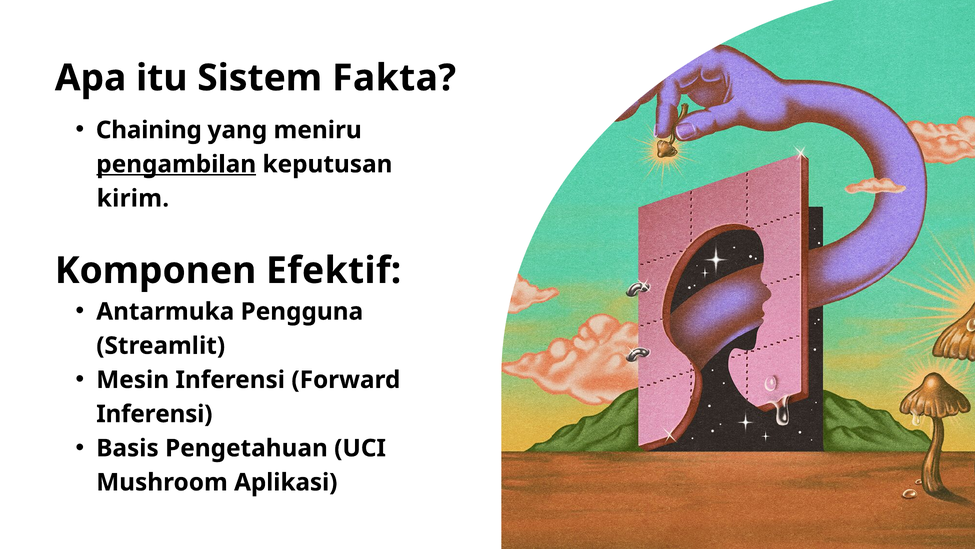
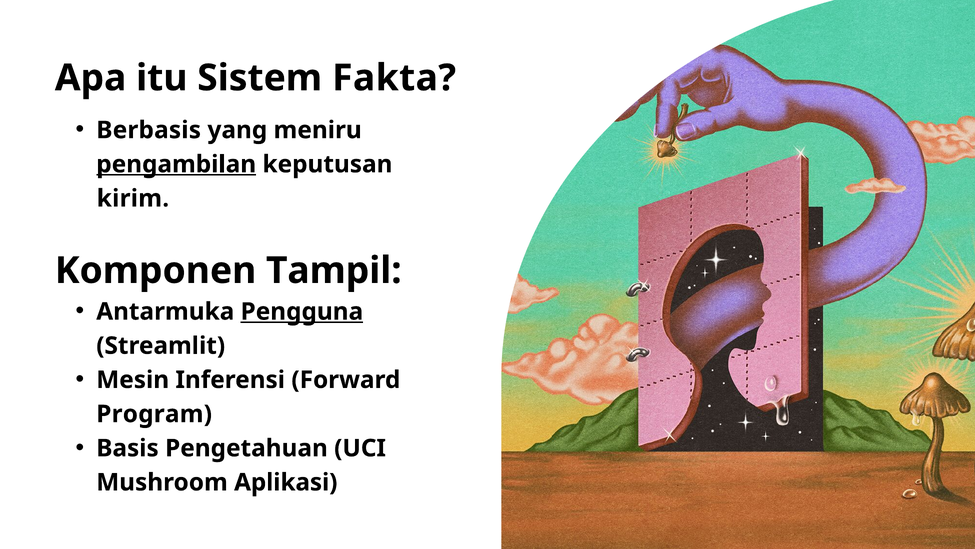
Chaining: Chaining -> Berbasis (149, 130)
Efektif: Efektif -> Tampil (334, 270)
Pengguna underline: none -> present (302, 311)
Inferensi: Inferensi -> Program (154, 414)
